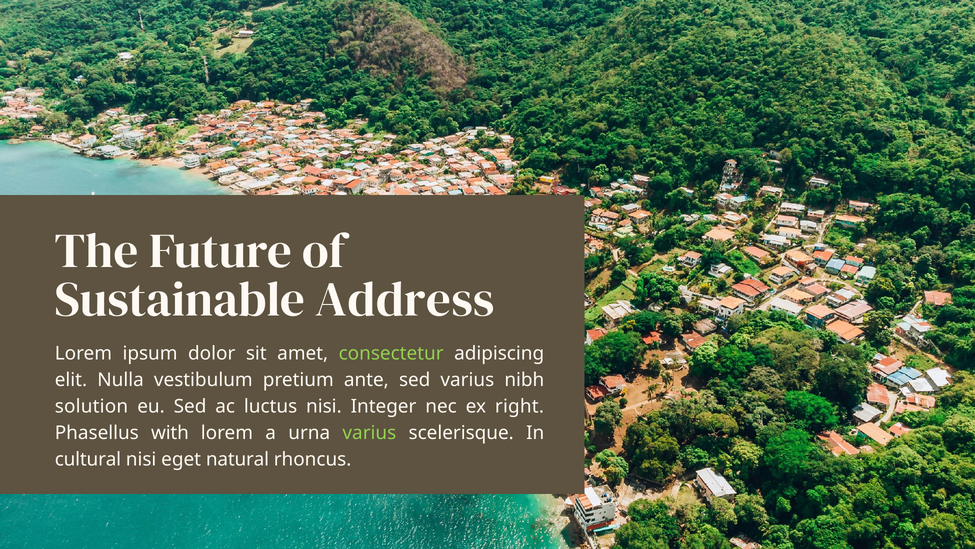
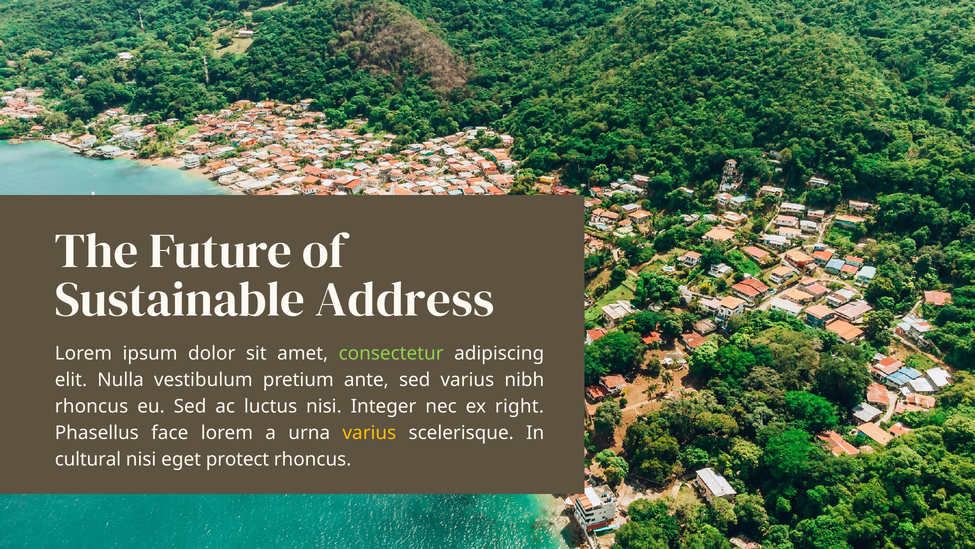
solution: solution -> rhoncus (92, 406)
with: with -> face (170, 433)
varius colour: light green -> yellow (369, 433)
natural: natural -> protect (237, 459)
